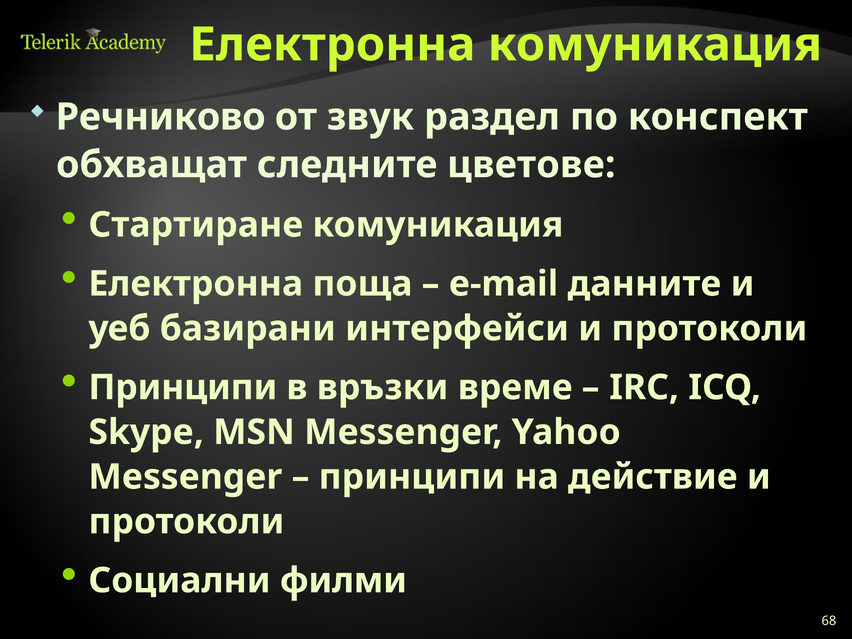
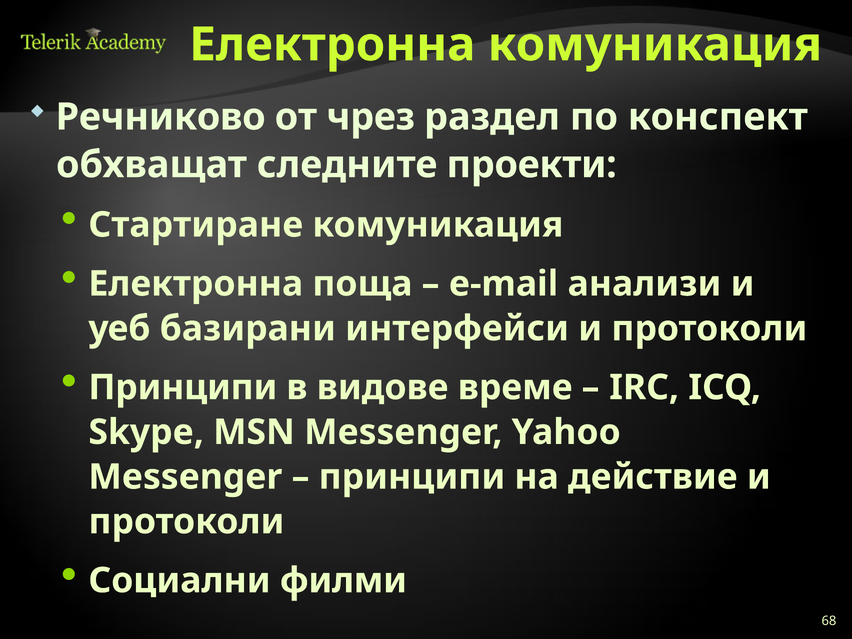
звук: звук -> чрез (371, 117)
цветове: цветове -> проекти (532, 165)
данните: данните -> анализи (645, 284)
връзки: връзки -> видове (383, 387)
